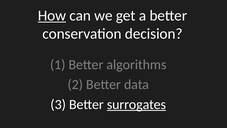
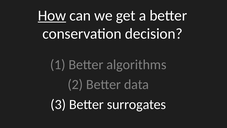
surrogates underline: present -> none (136, 104)
